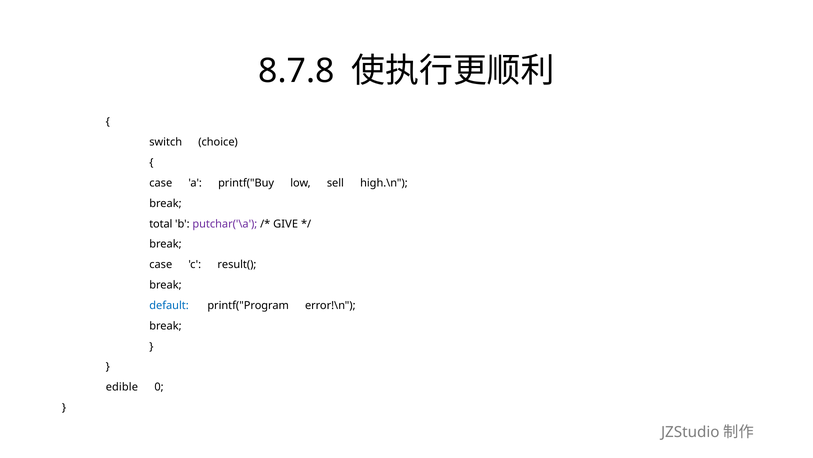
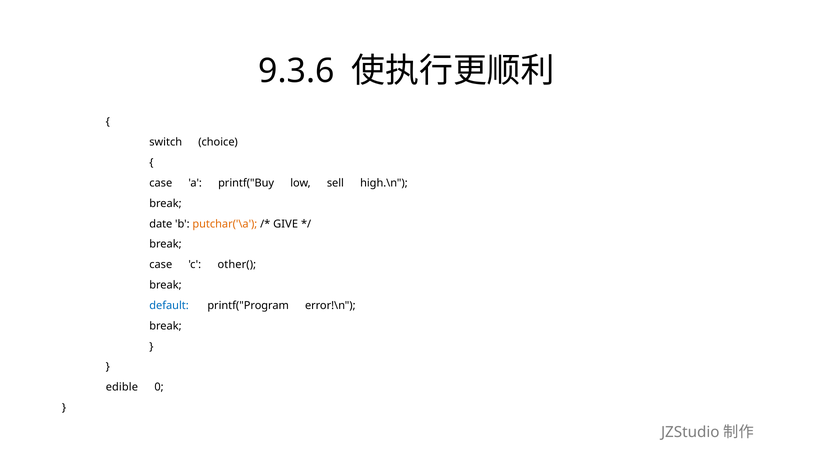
8.7.8: 8.7.8 -> 9.3.6 (296, 71)
total: total -> date (161, 224)
putchar('\a colour: purple -> orange (225, 224)
result(: result( -> other( (237, 264)
